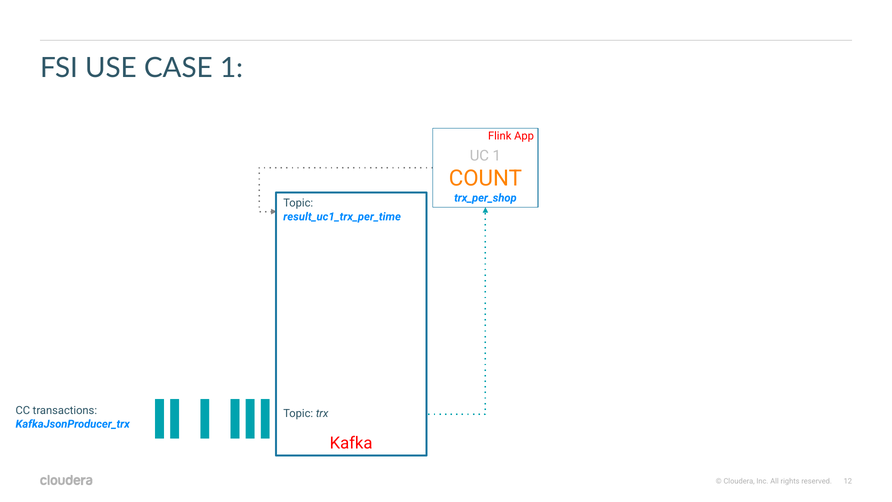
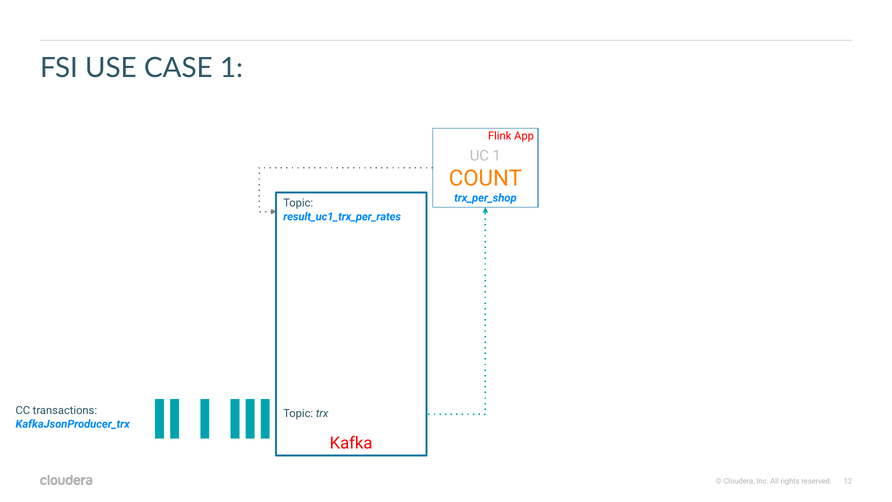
result_uc1_trx_per_time: result_uc1_trx_per_time -> result_uc1_trx_per_rates (342, 217)
